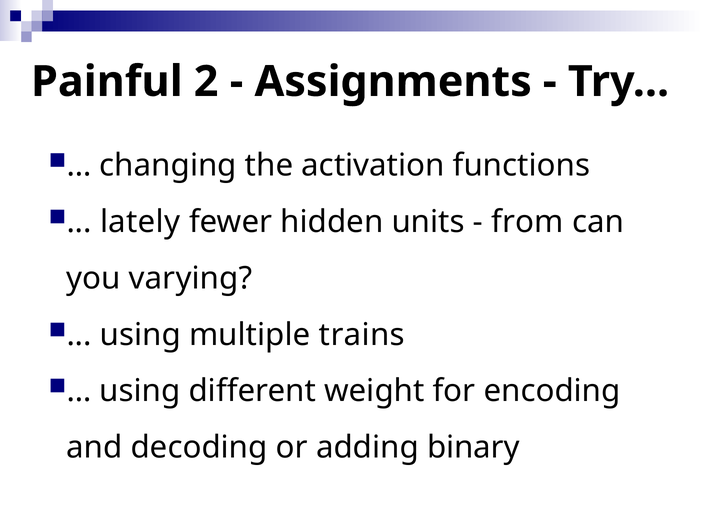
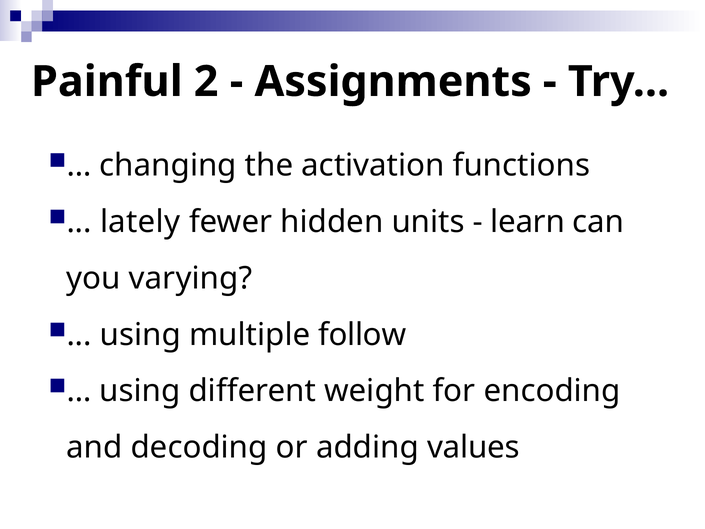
from: from -> learn (528, 222)
trains: trains -> follow (362, 334)
binary: binary -> values (473, 447)
